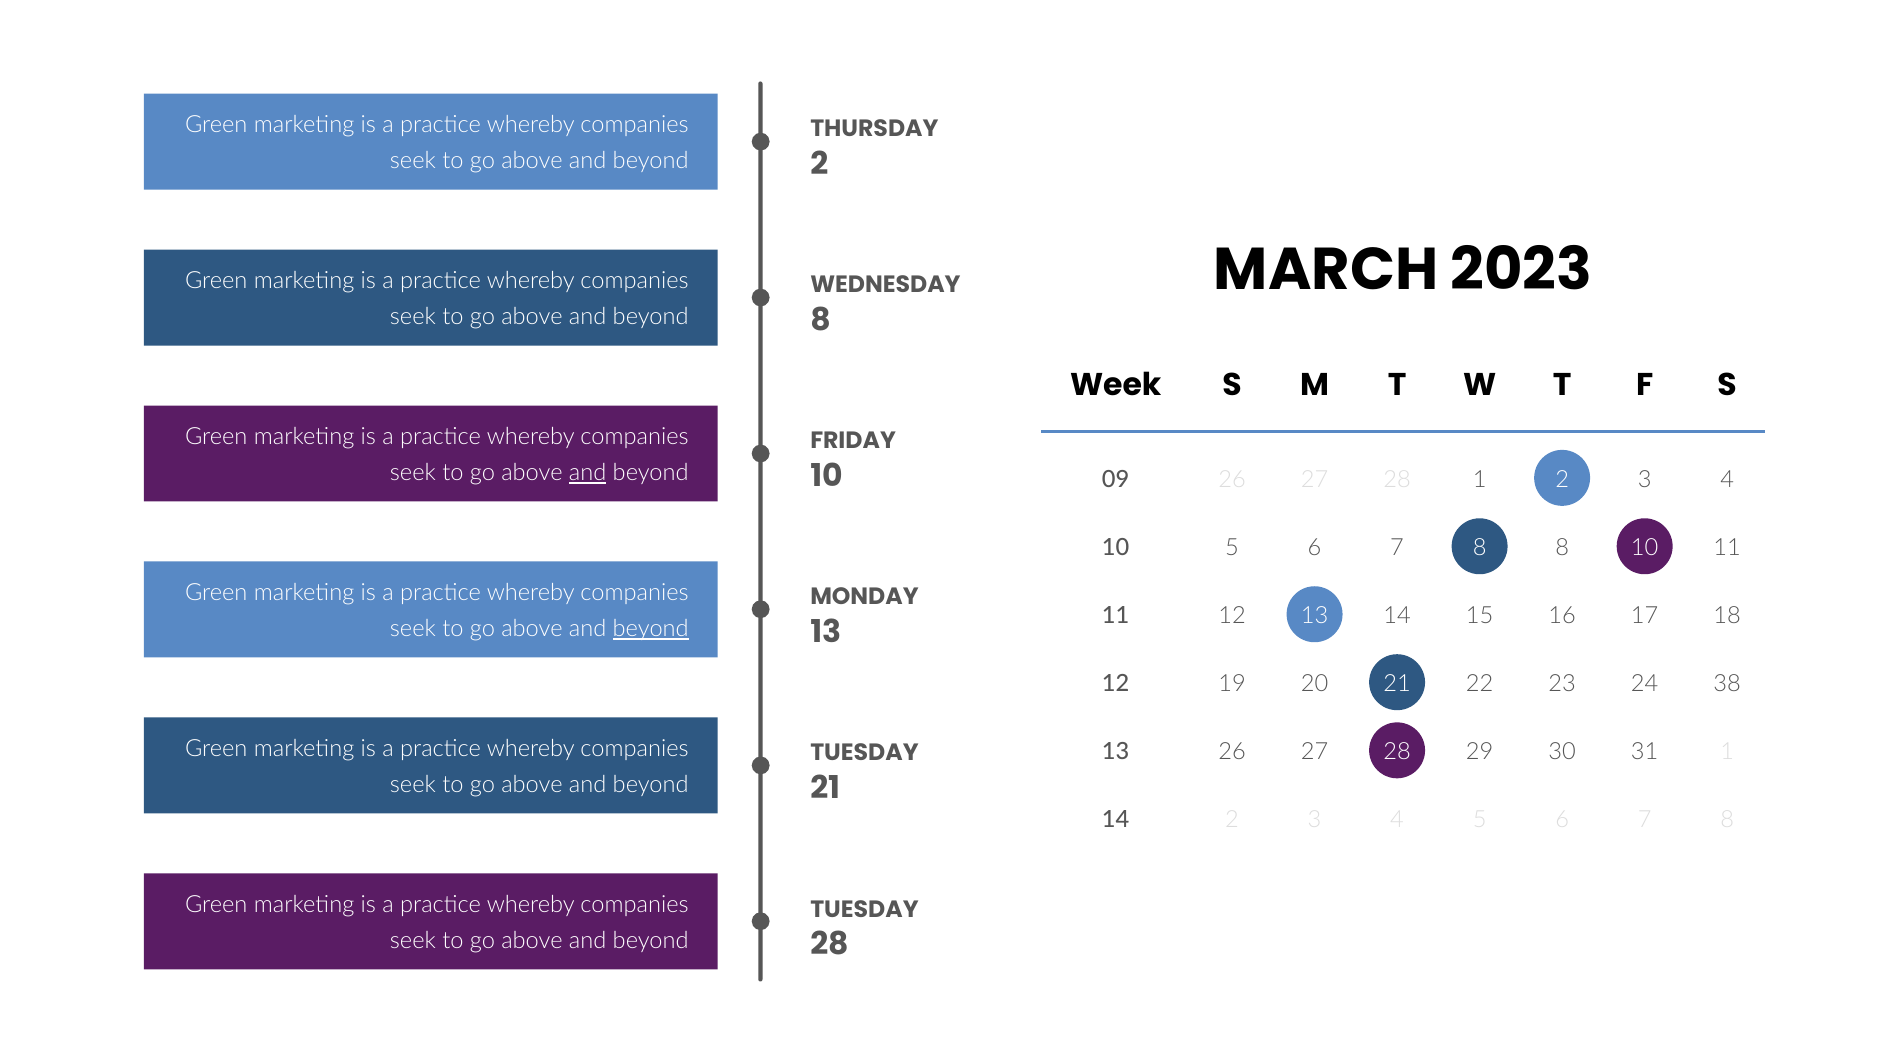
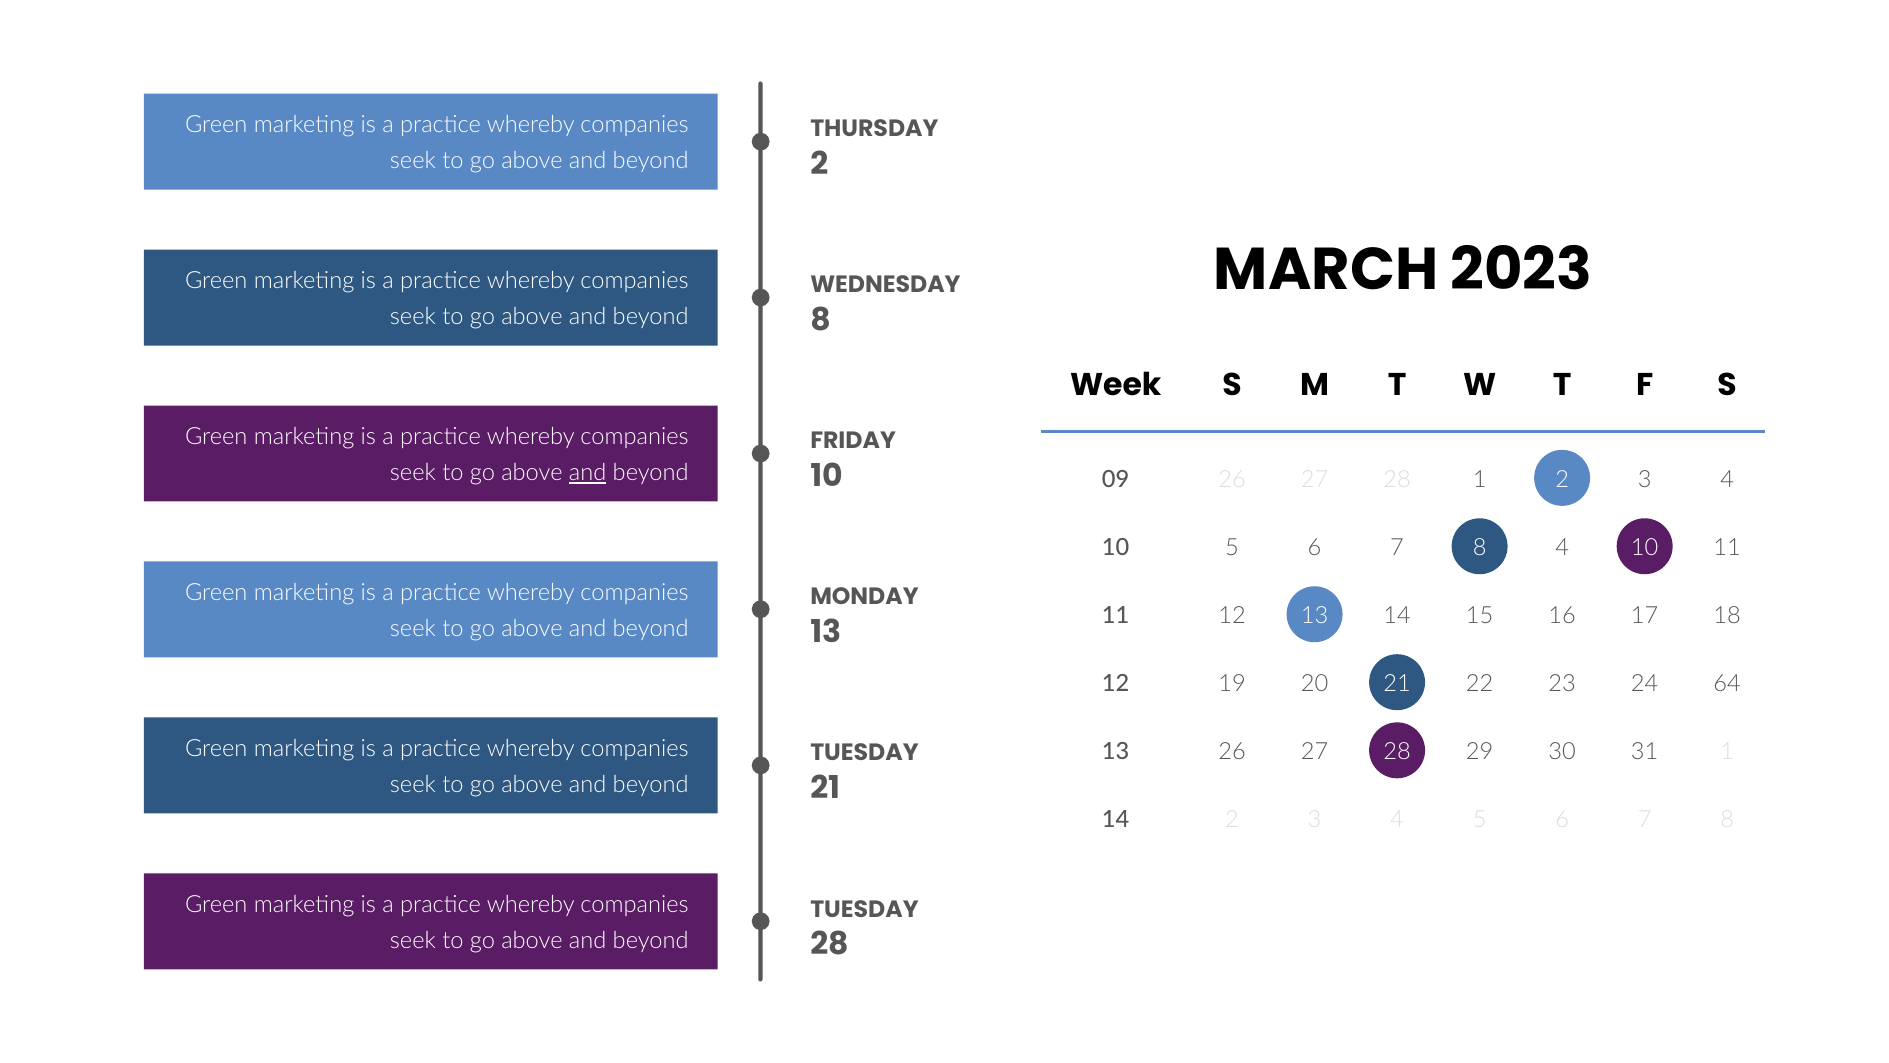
8 8: 8 -> 4 (1562, 548)
beyond underline: present -> none (651, 629)
38: 38 -> 64 (1727, 684)
